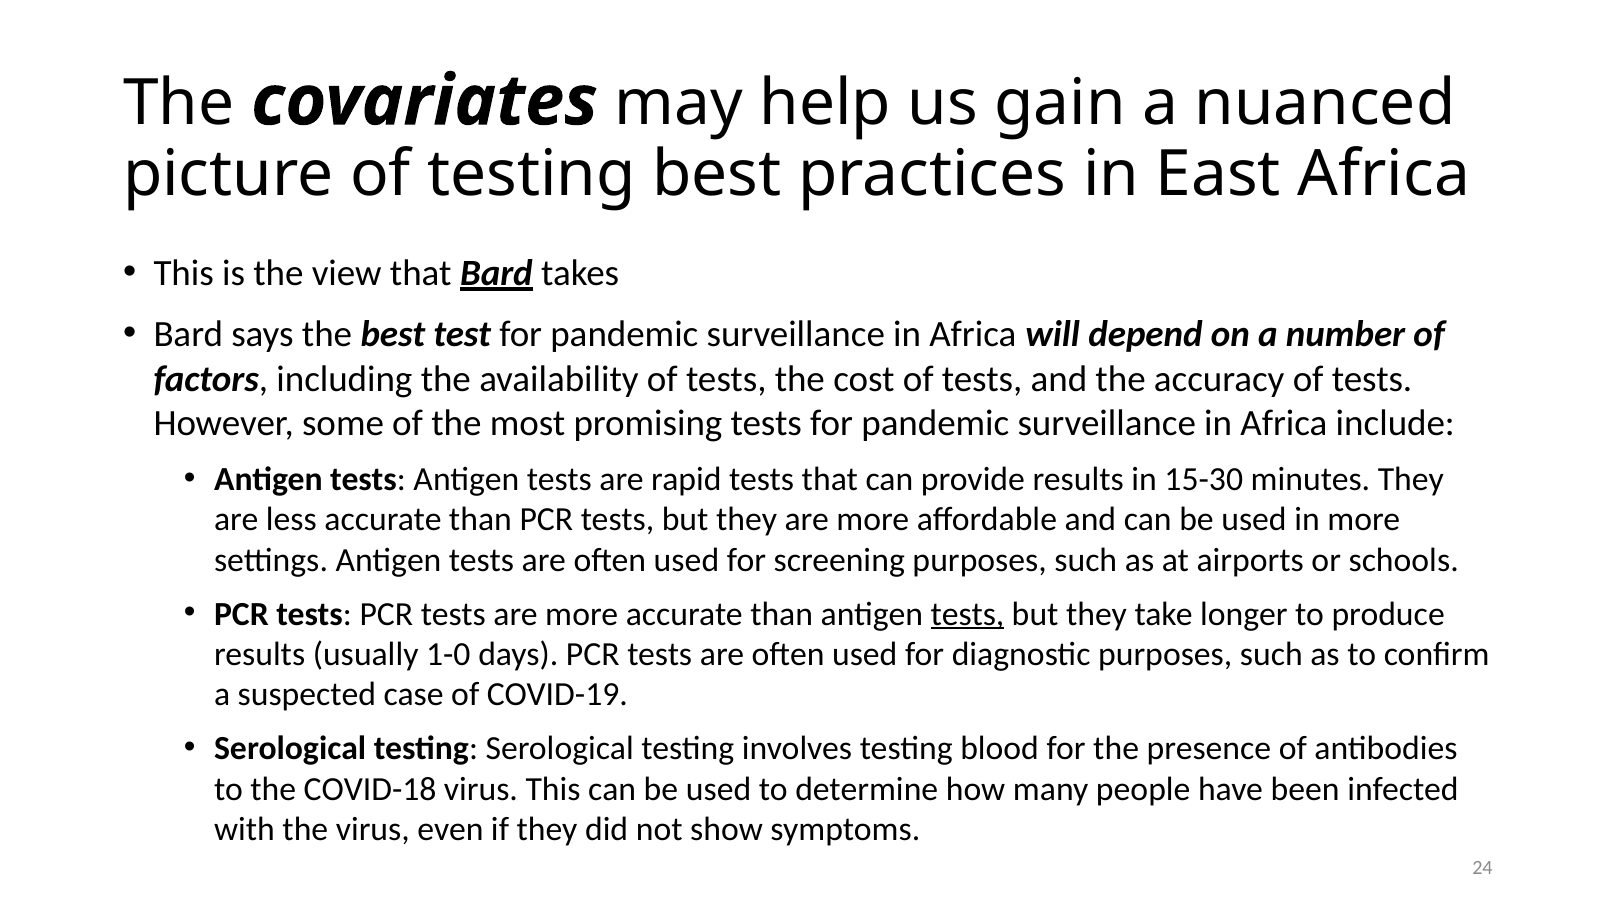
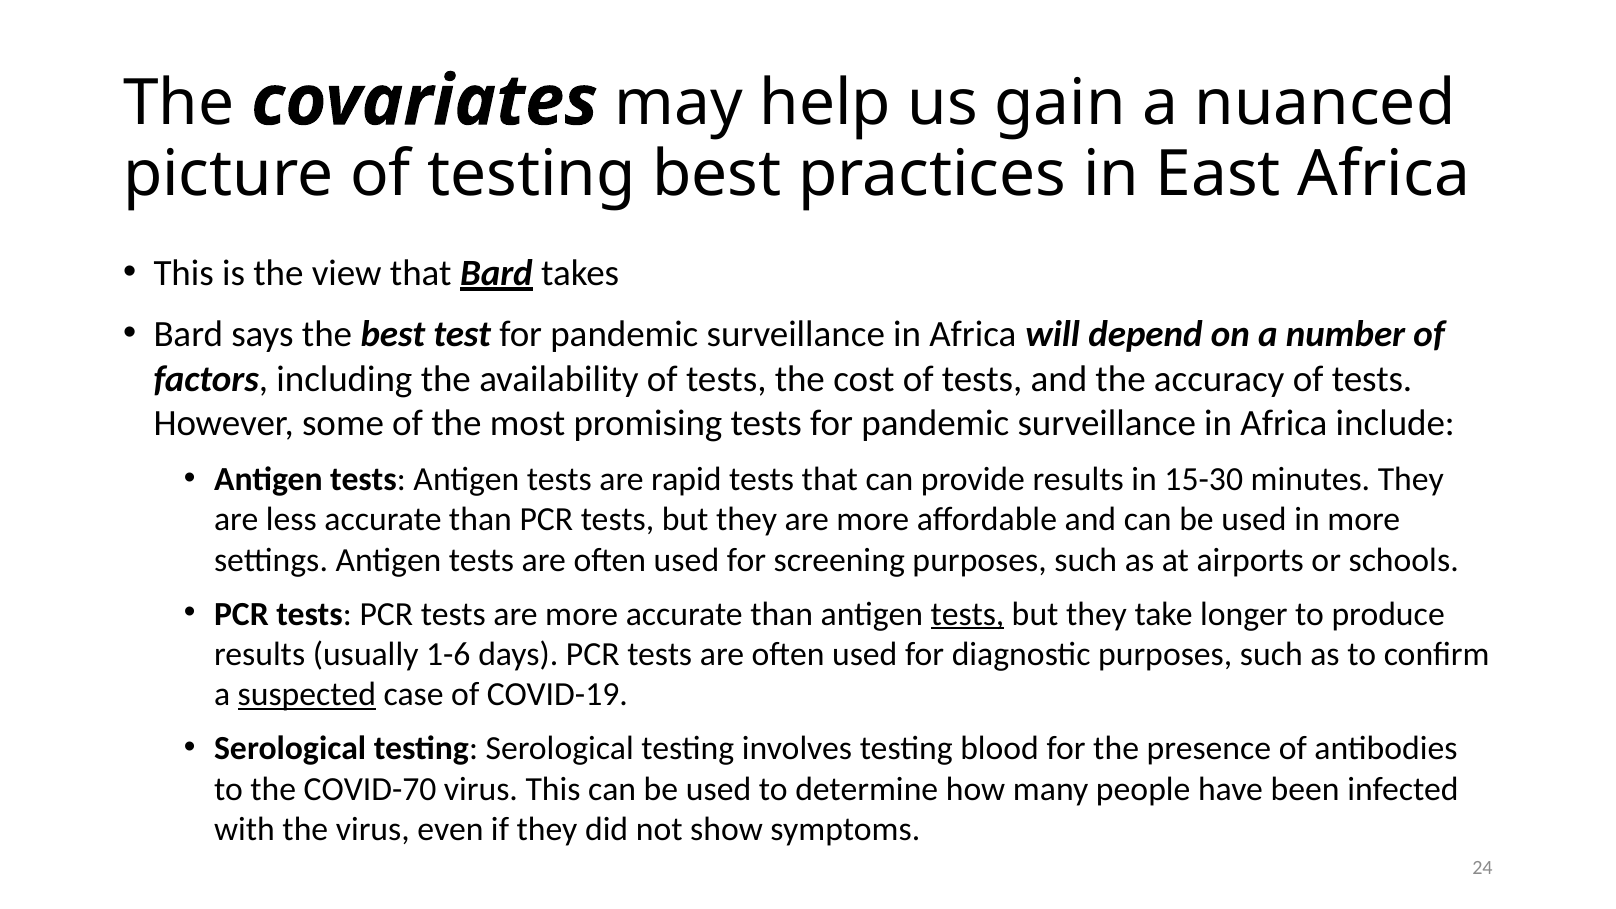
1-0: 1-0 -> 1-6 (448, 654)
suspected underline: none -> present (307, 695)
COVID-18: COVID-18 -> COVID-70 (370, 789)
